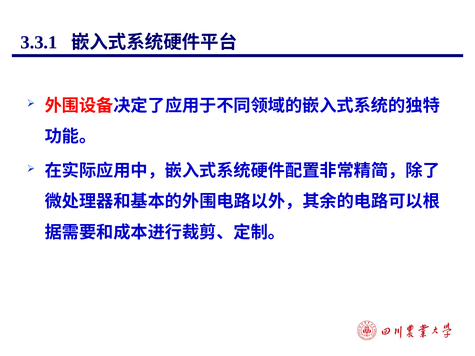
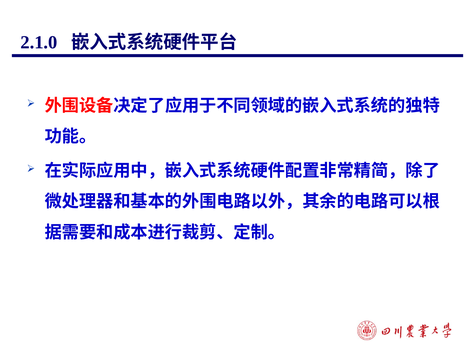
3.3.1: 3.3.1 -> 2.1.0 (39, 43)
